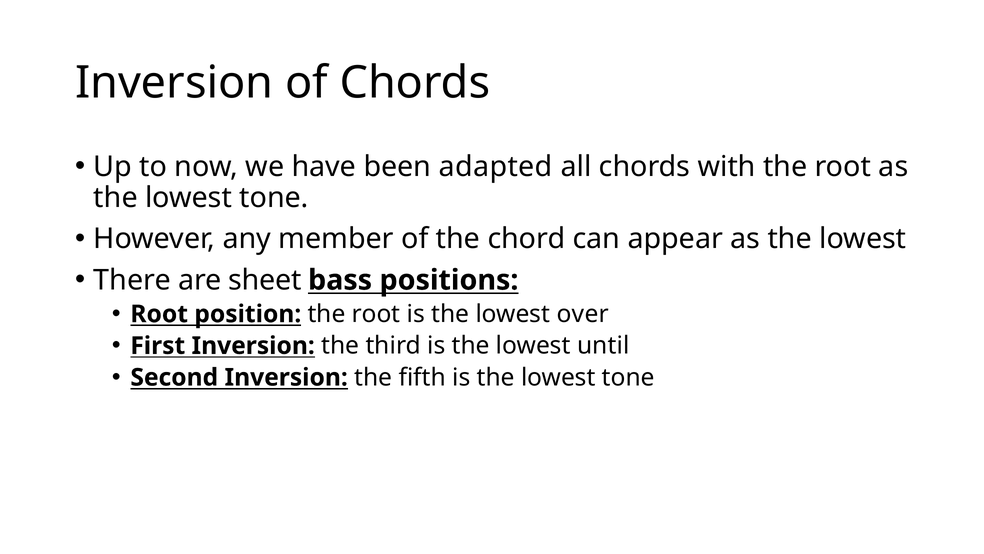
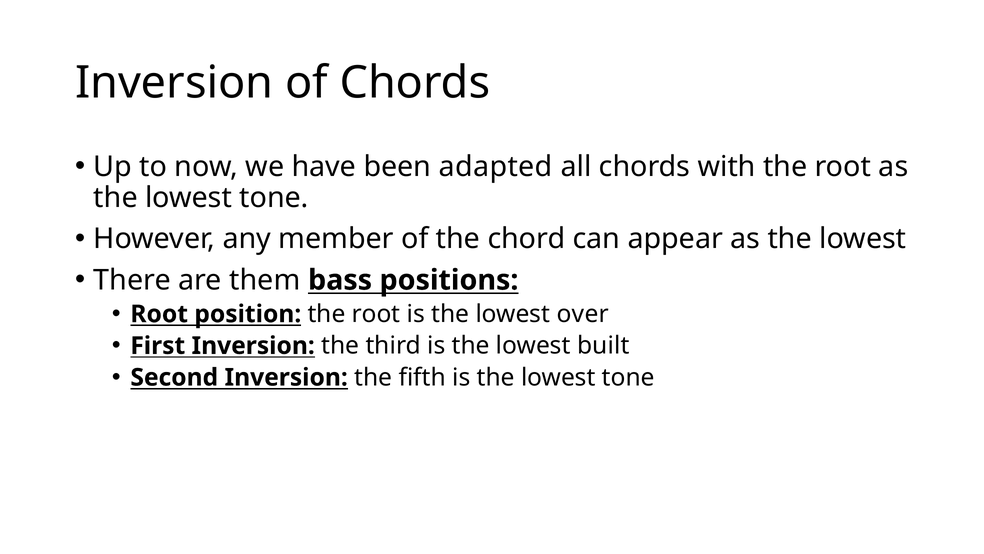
sheet: sheet -> them (265, 280)
until: until -> built (603, 345)
